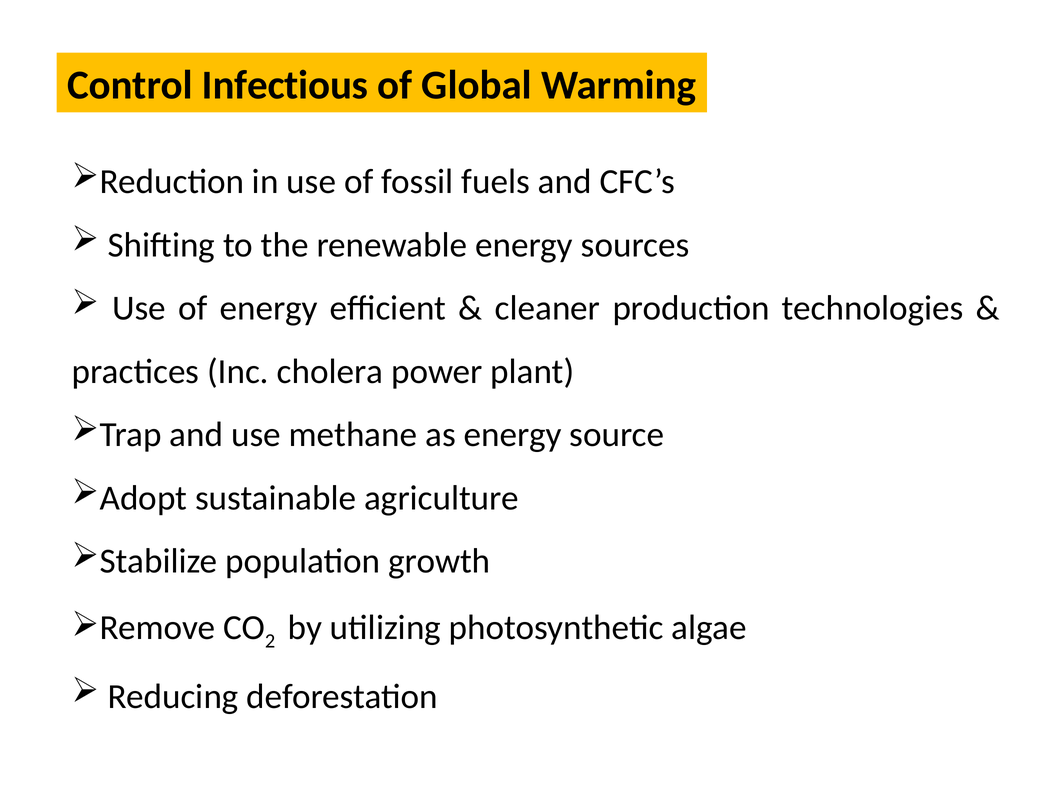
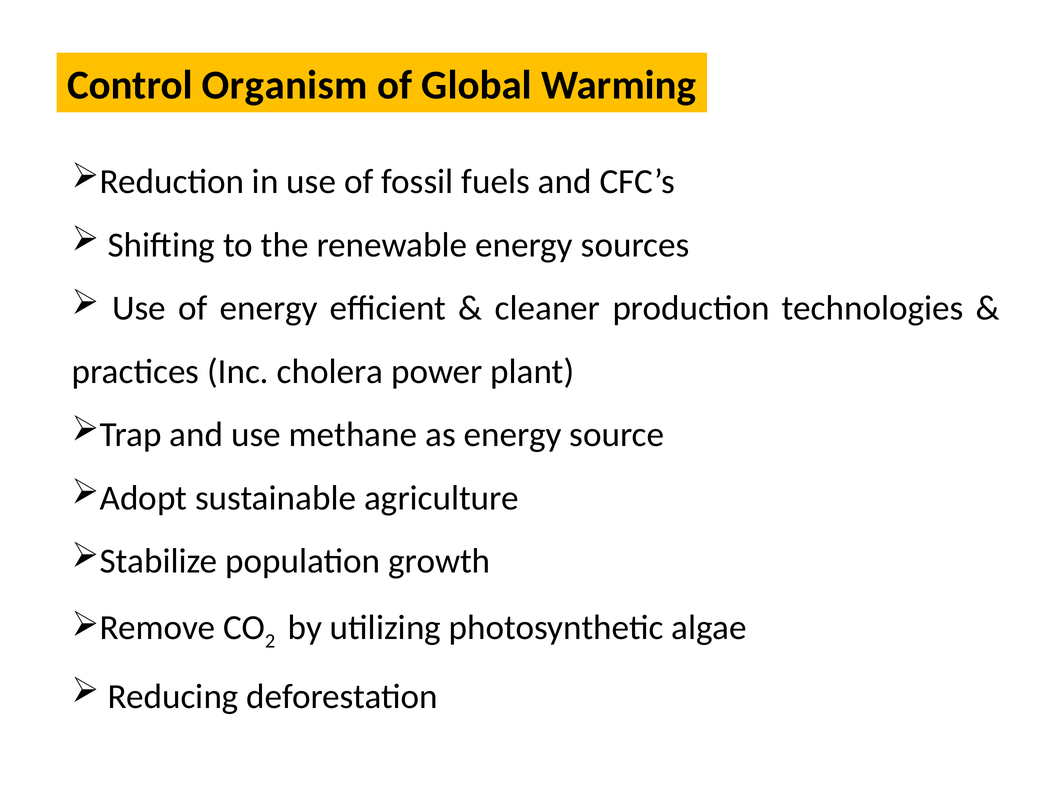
Infectious: Infectious -> Organism (285, 85)
